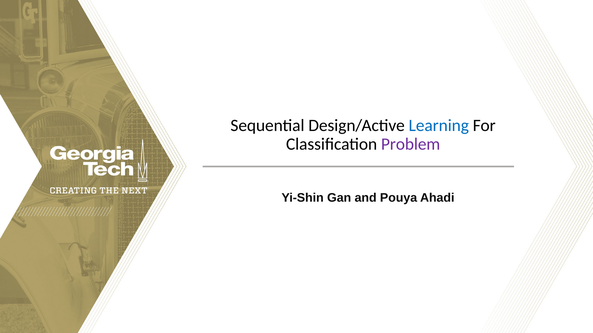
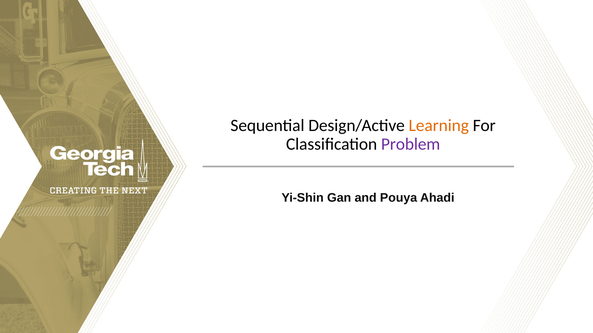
Learning colour: blue -> orange (439, 126)
